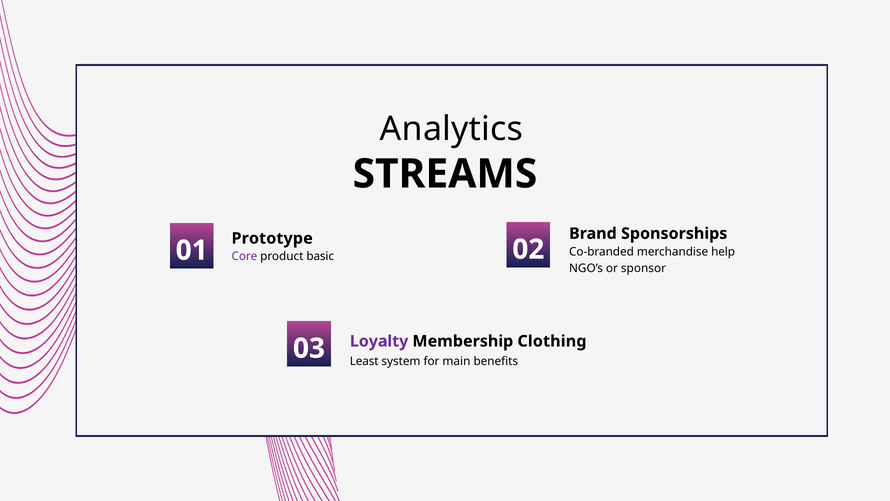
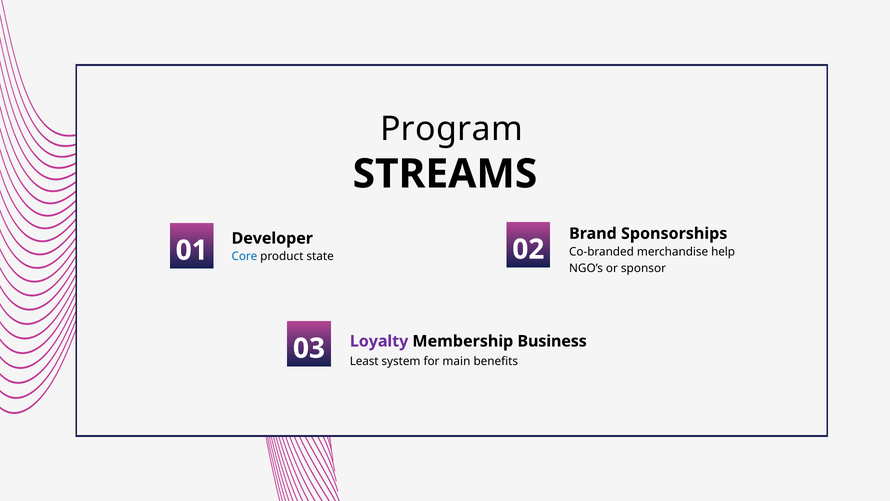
Analytics: Analytics -> Program (451, 129)
Prototype: Prototype -> Developer (272, 238)
Core colour: purple -> blue (244, 256)
basic: basic -> state (320, 256)
Clothing: Clothing -> Business (552, 341)
